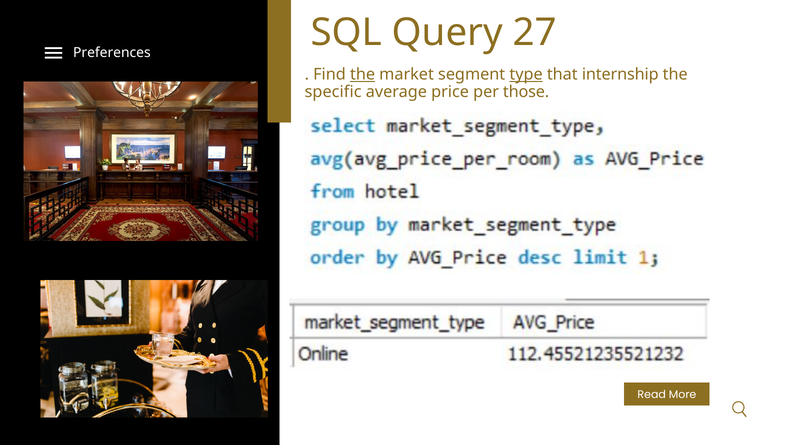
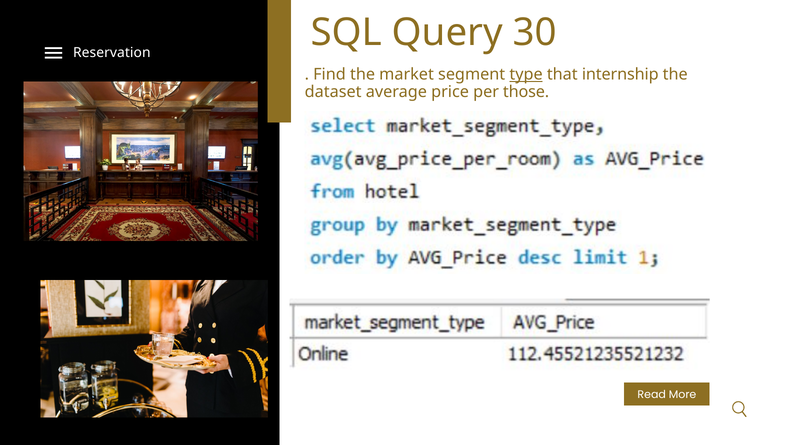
27: 27 -> 30 (535, 33)
Preferences: Preferences -> Reservation (112, 53)
the underline: present -> none (363, 75)
specific: specific -> dataset (333, 92)
